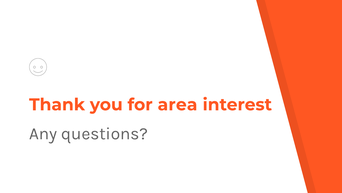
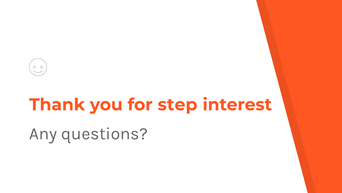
area: area -> step (178, 104)
